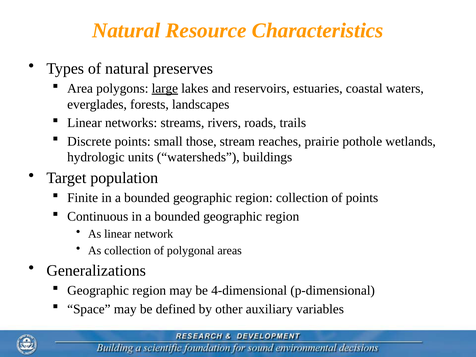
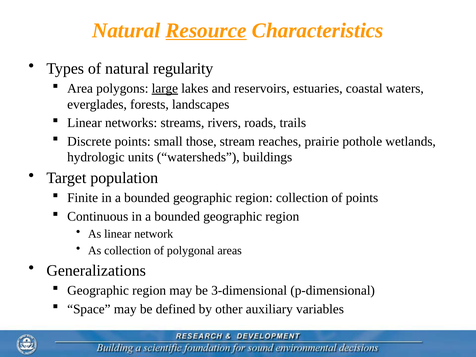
Resource underline: none -> present (206, 30)
preserves: preserves -> regularity (183, 69)
4-dimensional: 4-dimensional -> 3-dimensional (249, 291)
